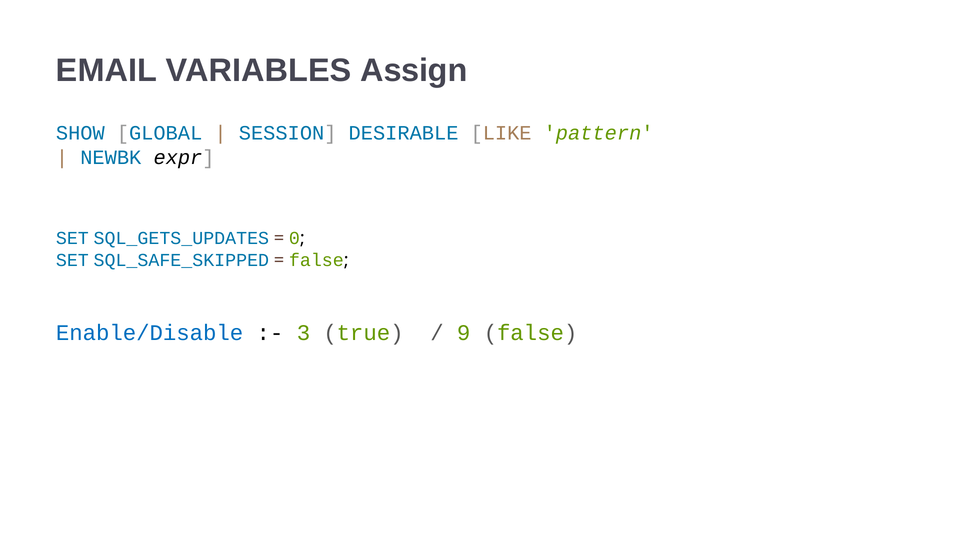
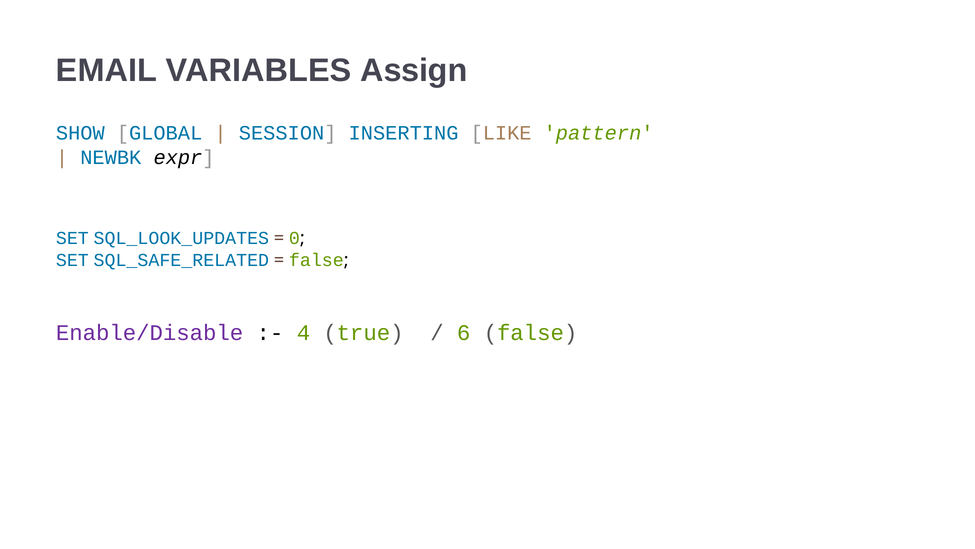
DESIRABLE: DESIRABLE -> INSERTING (404, 133)
SQL_GETS_UPDATES: SQL_GETS_UPDATES -> SQL_LOOK_UPDATES (181, 238)
SQL_SAFE_SKIPPED: SQL_SAFE_SKIPPED -> SQL_SAFE_RELATED (181, 260)
Enable/Disable colour: blue -> purple (150, 333)
3: 3 -> 4 (303, 333)
9: 9 -> 6 (464, 333)
